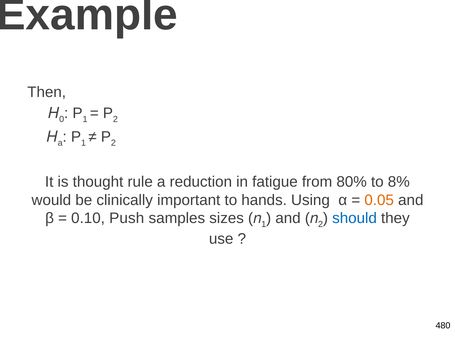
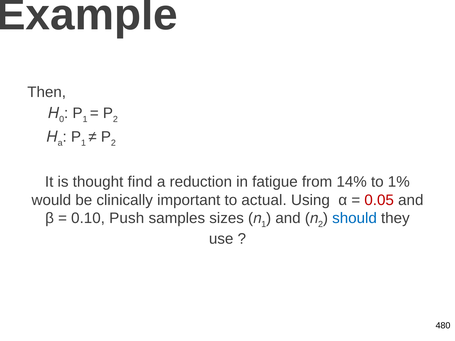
rule: rule -> find (140, 182)
80%: 80% -> 14% (352, 182)
8%: 8% -> 1% (399, 182)
hands: hands -> actual (264, 200)
0.05 colour: orange -> red (379, 200)
